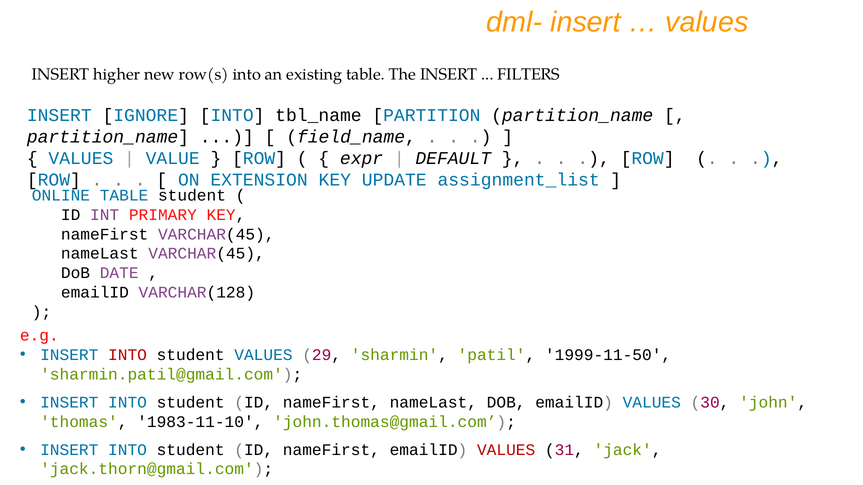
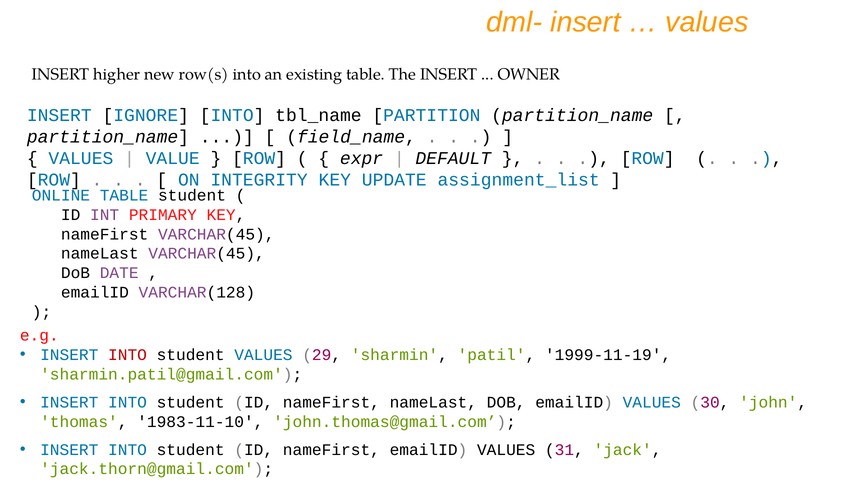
FILTERS: FILTERS -> OWNER (529, 74)
EXTENSION: EXTENSION -> INTEGRITY (259, 180)
1999-11-50: 1999-11-50 -> 1999-11-19 (608, 355)
VALUES colour: red -> black (506, 450)
